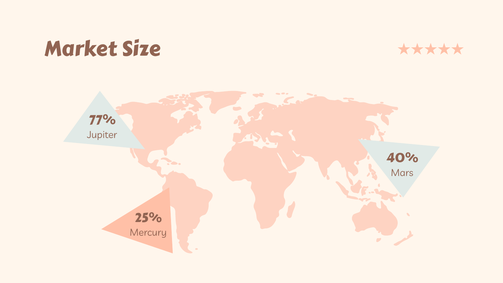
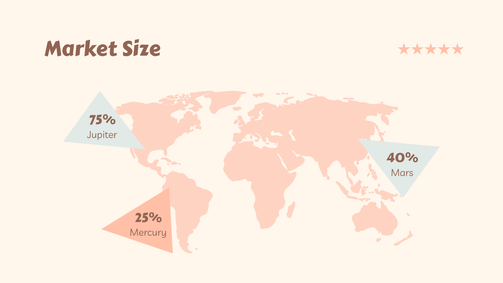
77%: 77% -> 75% (102, 120)
